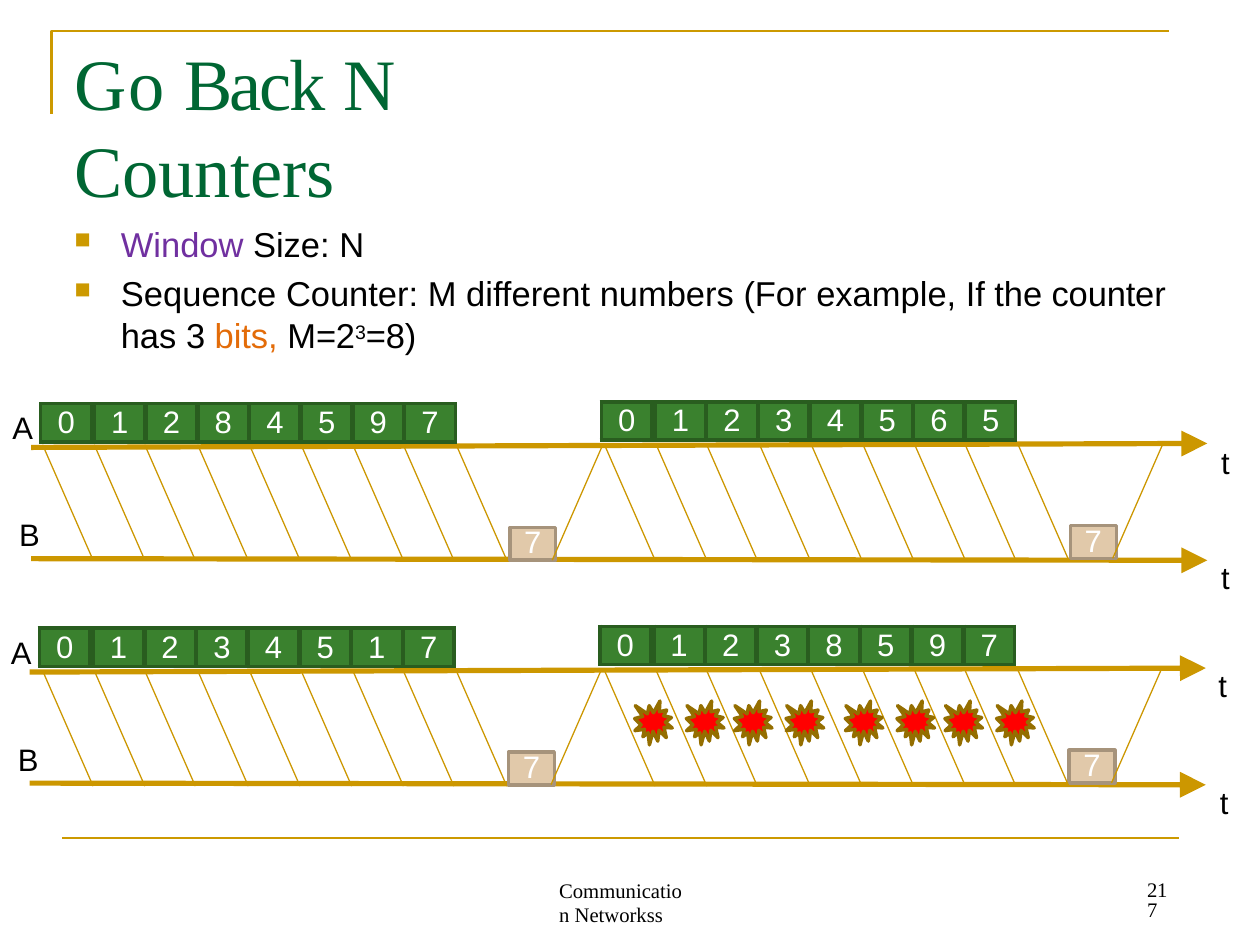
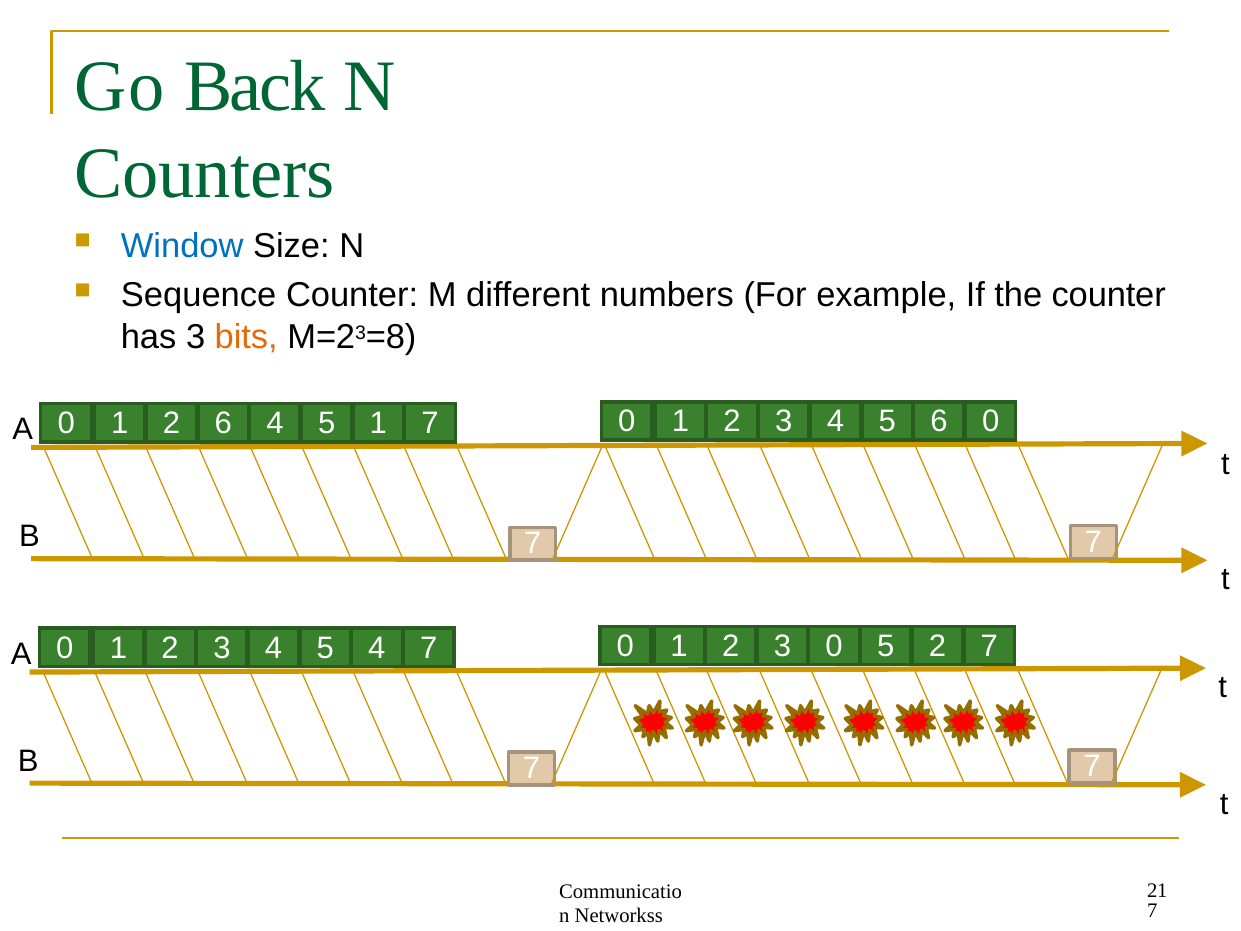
Window colour: purple -> blue (182, 246)
6 5: 5 -> 0 (991, 421)
2 8: 8 -> 6 (223, 423)
4 5 9: 9 -> 1 (378, 423)
3 8: 8 -> 0 (834, 646)
9: 9 -> 2 (937, 646)
5 1: 1 -> 4 (377, 648)
